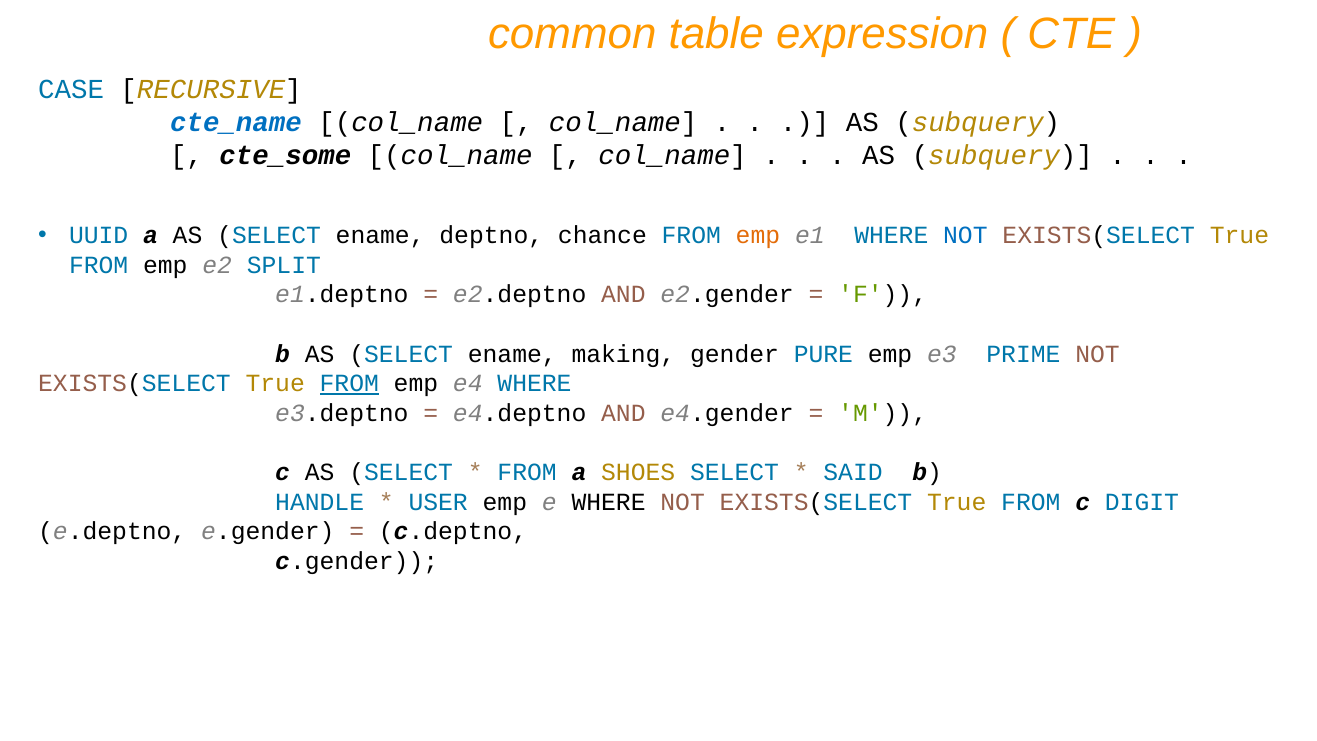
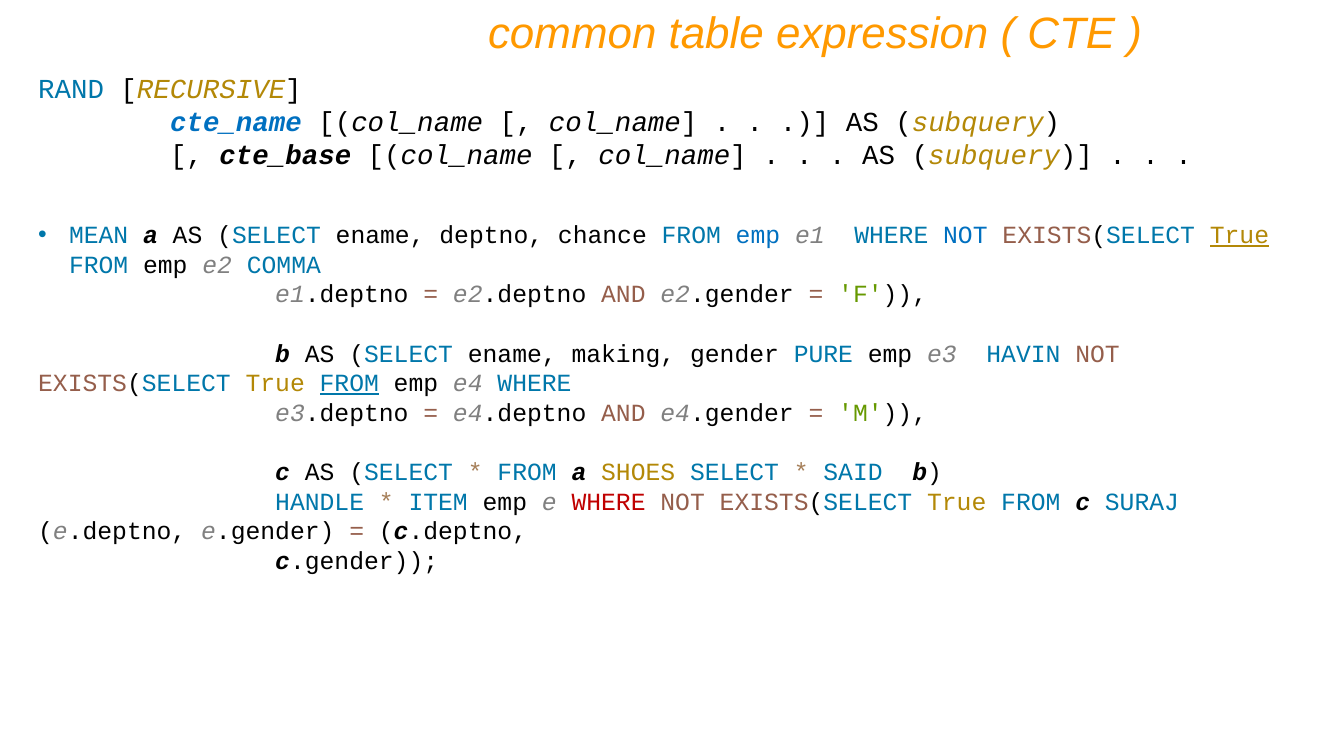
CASE: CASE -> RAND (71, 89)
cte_some: cte_some -> cte_base (285, 155)
UUID: UUID -> MEAN (99, 235)
emp colour: orange -> blue (758, 235)
True underline: none -> present (1239, 235)
SPLIT: SPLIT -> COMMA (284, 265)
PRIME: PRIME -> HAVIN (1023, 354)
USER: USER -> ITEM (438, 502)
WHERE colour: black -> red (609, 502)
DIGIT: DIGIT -> SURAJ (1142, 502)
